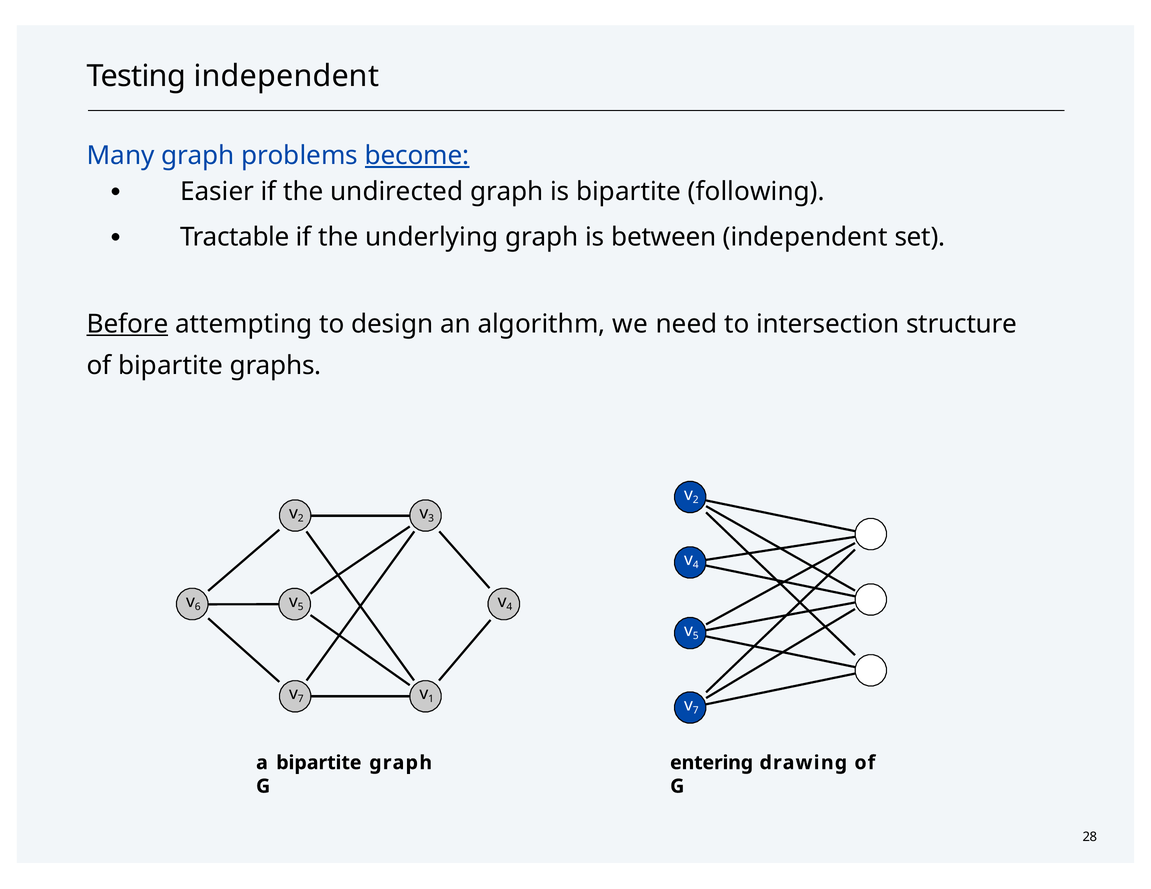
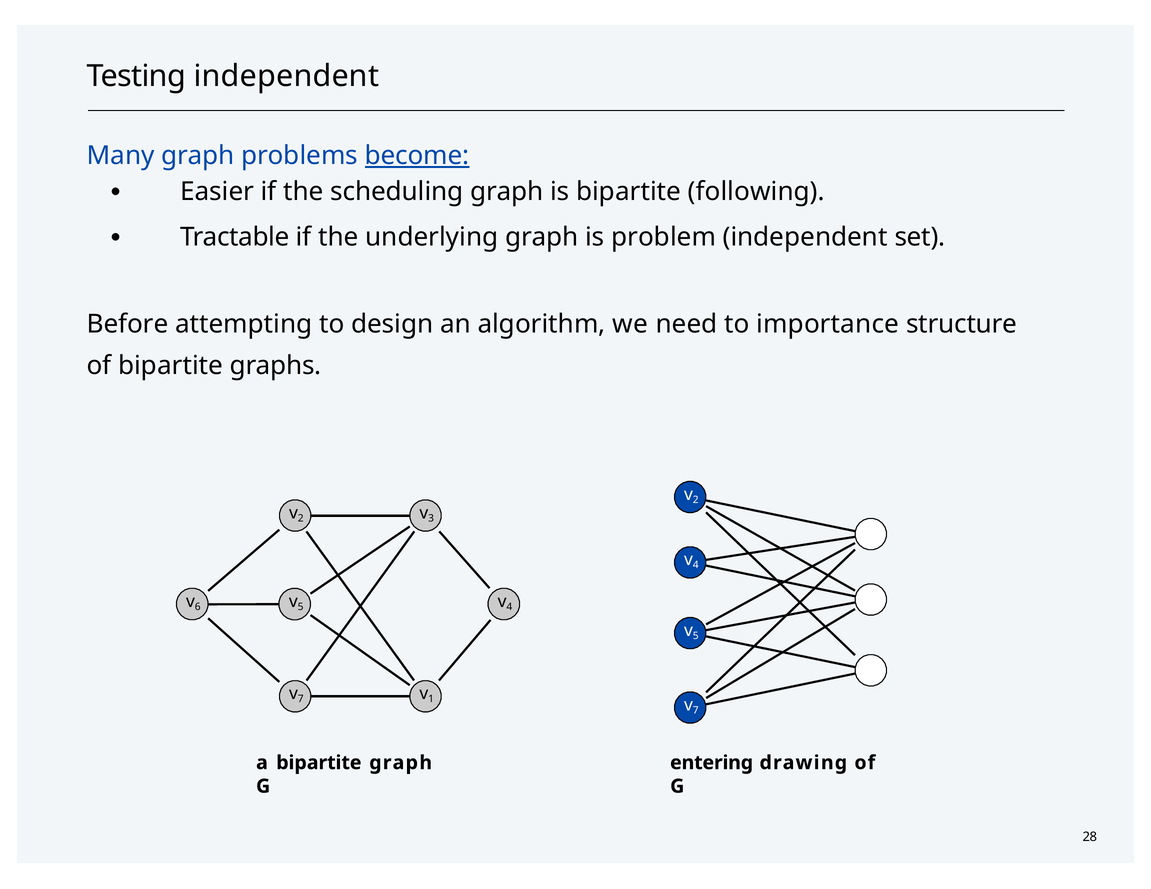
undirected: undirected -> scheduling (397, 192)
between: between -> problem (664, 237)
Before underline: present -> none (128, 324)
intersection: intersection -> importance (828, 324)
